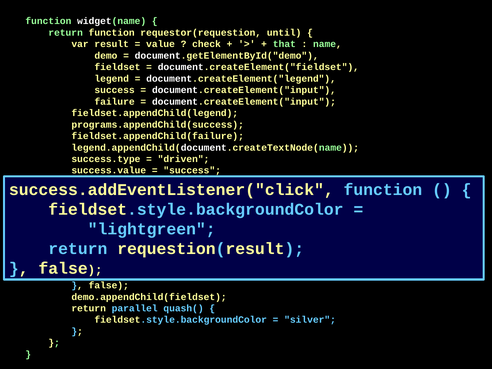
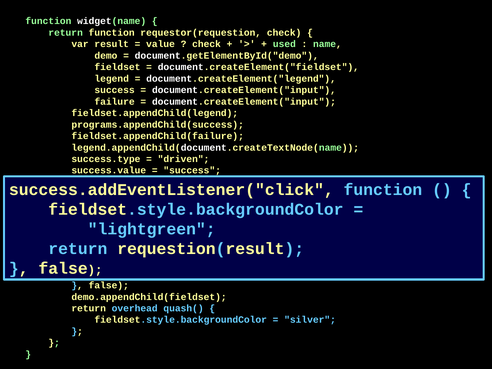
requestor(requestion until: until -> check (284, 33)
that: that -> used (284, 44)
parallel: parallel -> overhead (135, 308)
